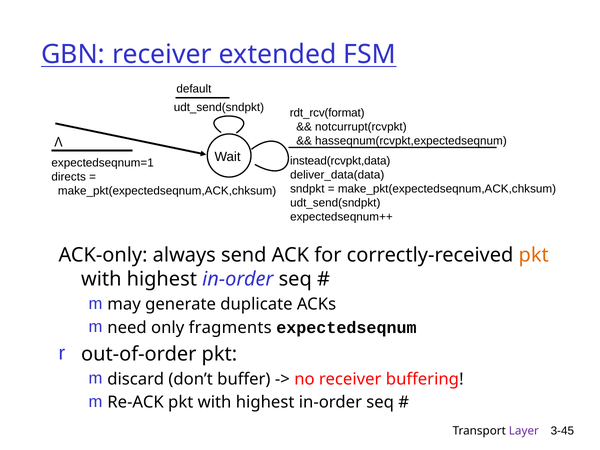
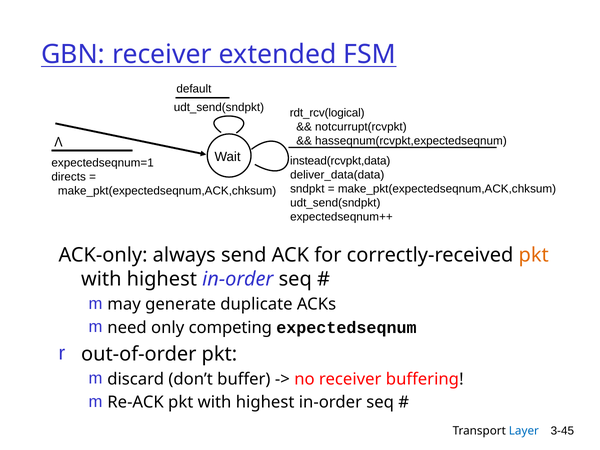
rdt_rcv(format: rdt_rcv(format -> rdt_rcv(logical (327, 113)
fragments: fragments -> competing (230, 328)
Layer colour: purple -> blue (524, 431)
